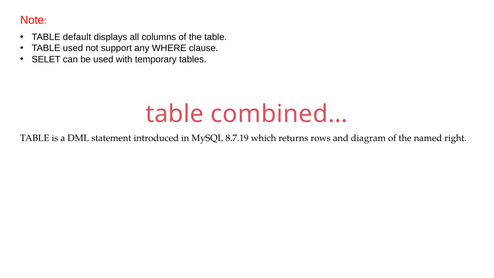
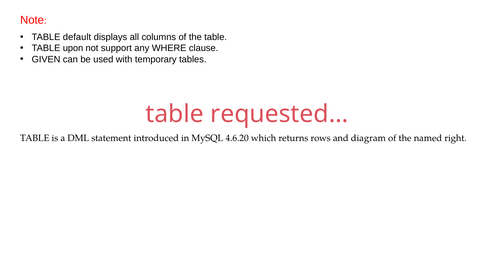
TABLE used: used -> upon (73, 48)
SELET: SELET -> GIVEN (46, 59)
combined…: combined… -> requested… (279, 114)
8.7.19: 8.7.19 -> 4.6.20 (237, 138)
